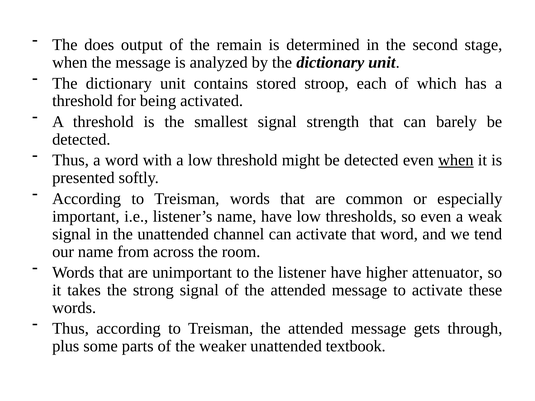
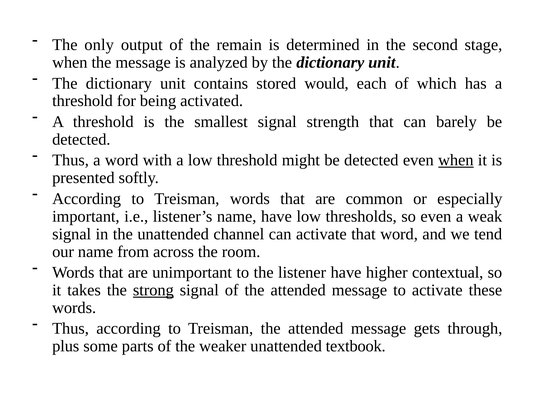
does: does -> only (99, 45)
stroop: stroop -> would (327, 83)
attenuator: attenuator -> contextual (448, 273)
strong underline: none -> present (153, 290)
